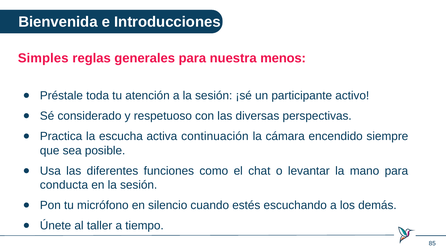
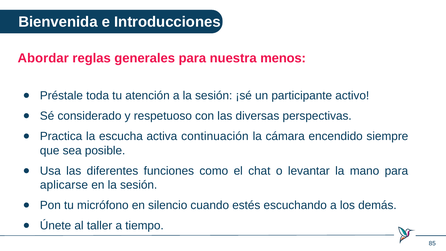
Simples: Simples -> Abordar (43, 58)
conducta: conducta -> aplicarse (64, 185)
